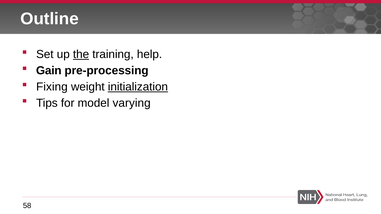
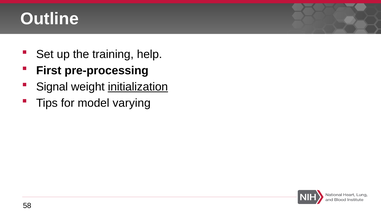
the underline: present -> none (81, 54)
Gain: Gain -> First (49, 71)
Fixing: Fixing -> Signal (52, 87)
